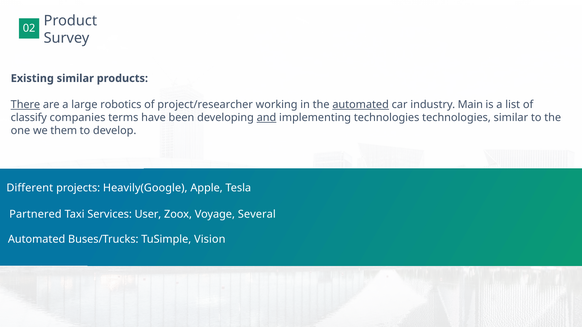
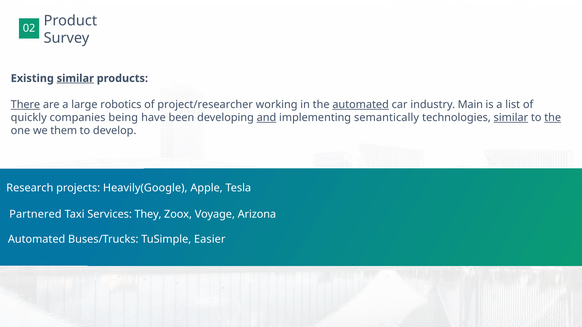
similar underline: none -> present (75, 78)
classify: classify -> quickly (29, 118)
terms: terms -> being (123, 118)
implementing technologies: technologies -> semantically (387, 118)
similar underline: none -> present (511, 118)
the underline: none -> present (553, 118)
Different: Different -> Research (30, 188)
User: User -> They (148, 215)
Several: Several -> Arizona (257, 215)
Vision: Vision -> Easier (210, 239)
